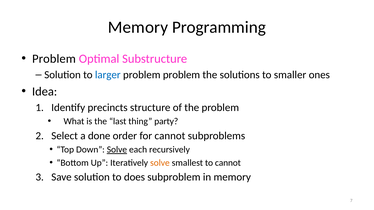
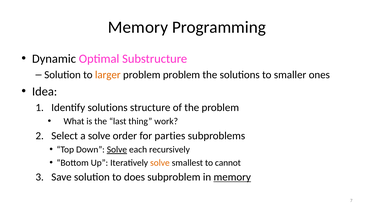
Problem: Problem -> Dynamic (54, 59)
larger colour: blue -> orange (108, 75)
Identify precincts: precincts -> solutions (108, 108)
party: party -> work (166, 122)
a done: done -> solve (99, 136)
for cannot: cannot -> parties (170, 136)
memory underline: none -> present (232, 177)
